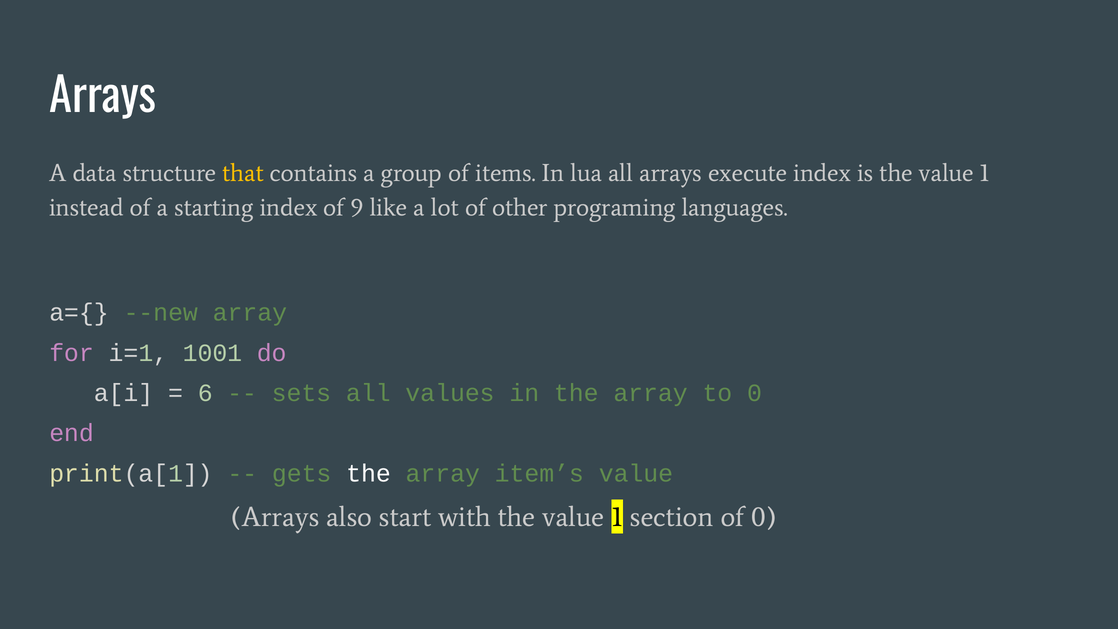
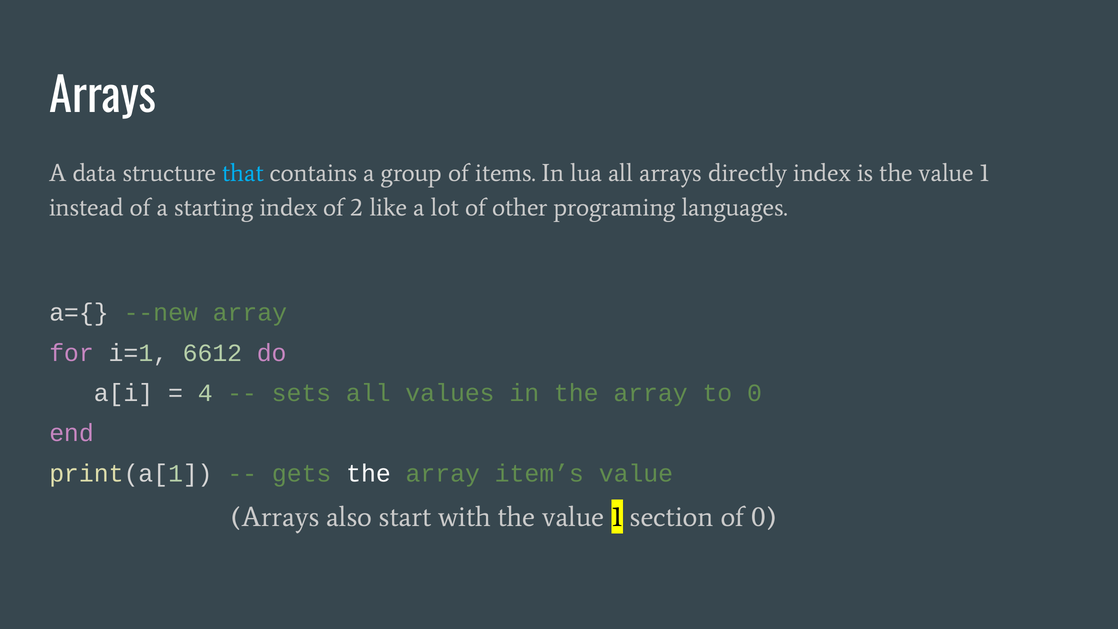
that colour: yellow -> light blue (243, 173)
execute: execute -> directly (748, 173)
9: 9 -> 2 (357, 207)
1001: 1001 -> 6612 (212, 353)
6: 6 -> 4 (205, 393)
